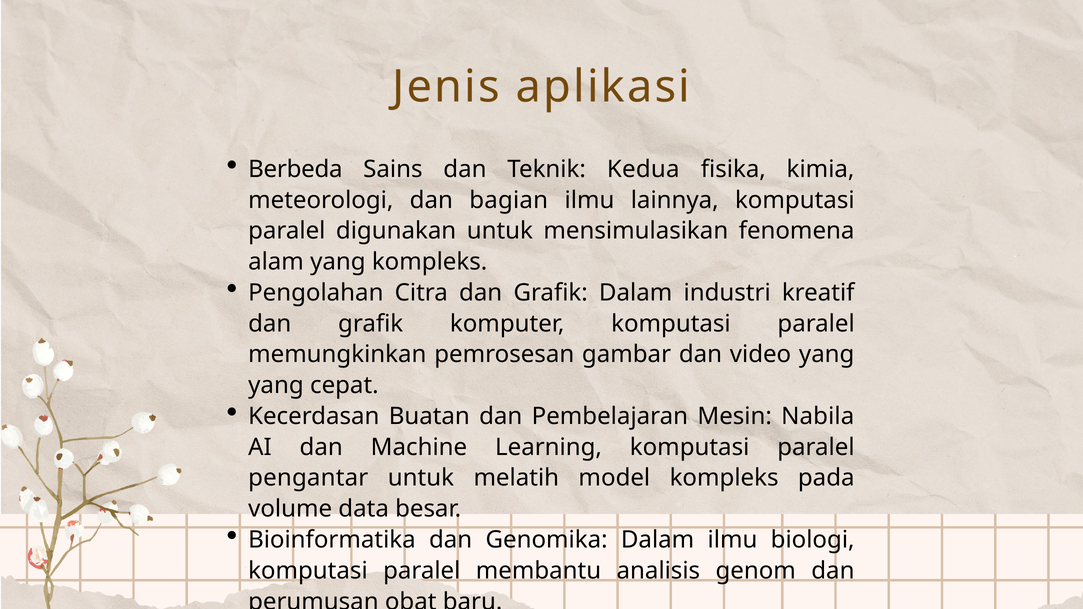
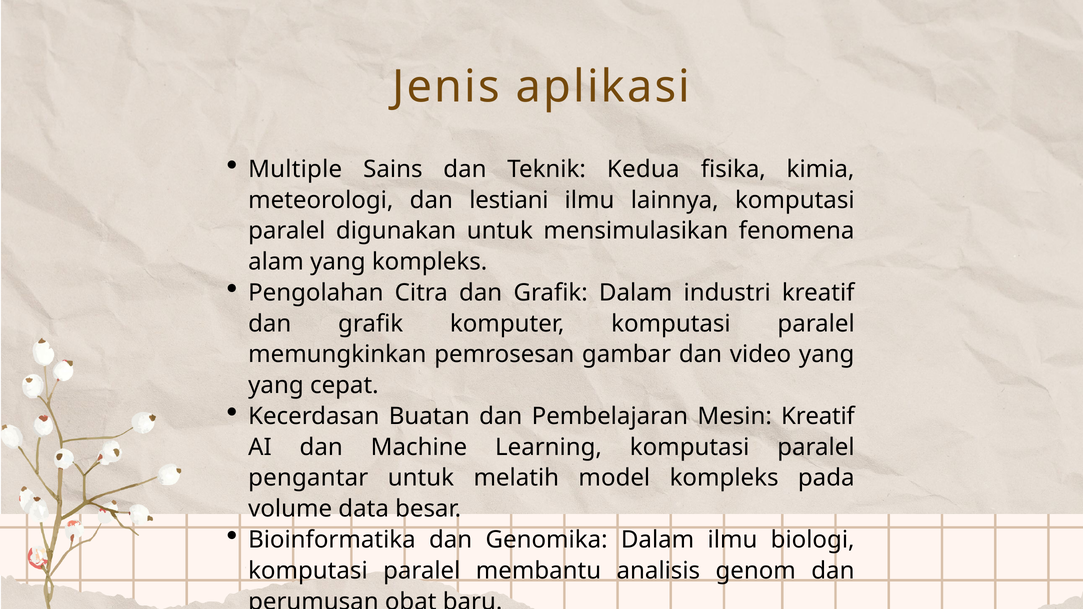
Berbeda: Berbeda -> Multiple (295, 169)
bagian: bagian -> lestiani (509, 200)
Mesin Nabila: Nabila -> Kreatif (818, 416)
